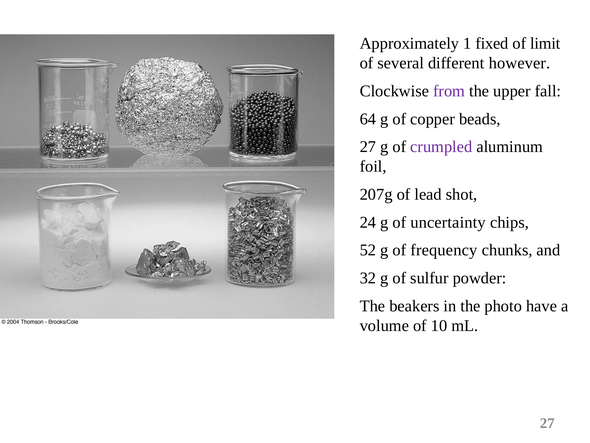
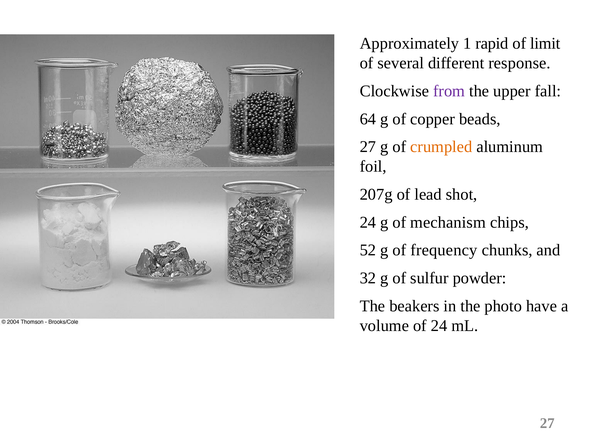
fixed: fixed -> rapid (492, 43)
however: however -> response (520, 63)
crumpled colour: purple -> orange (441, 147)
uncertainty: uncertainty -> mechanism (448, 222)
of 10: 10 -> 24 (439, 325)
